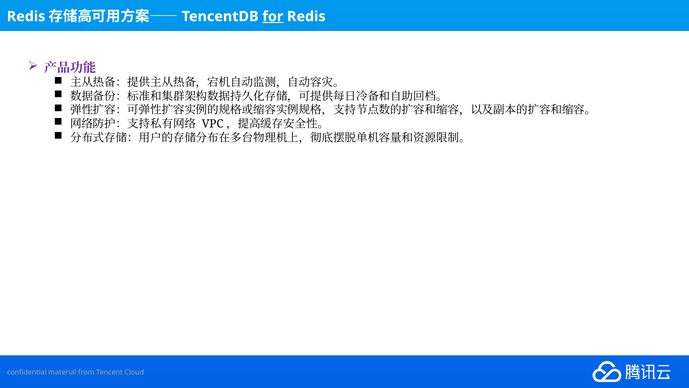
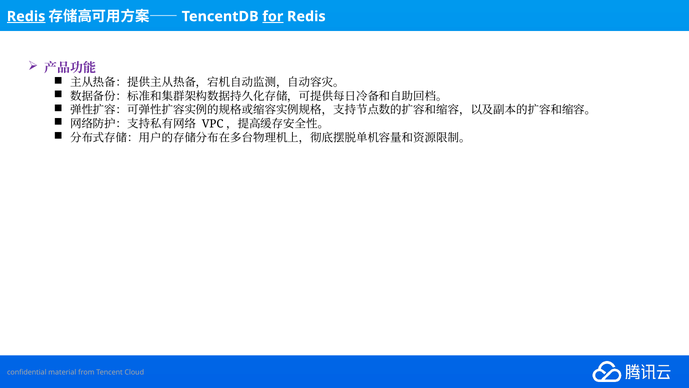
Redis underline: none -> present (26, 16)
